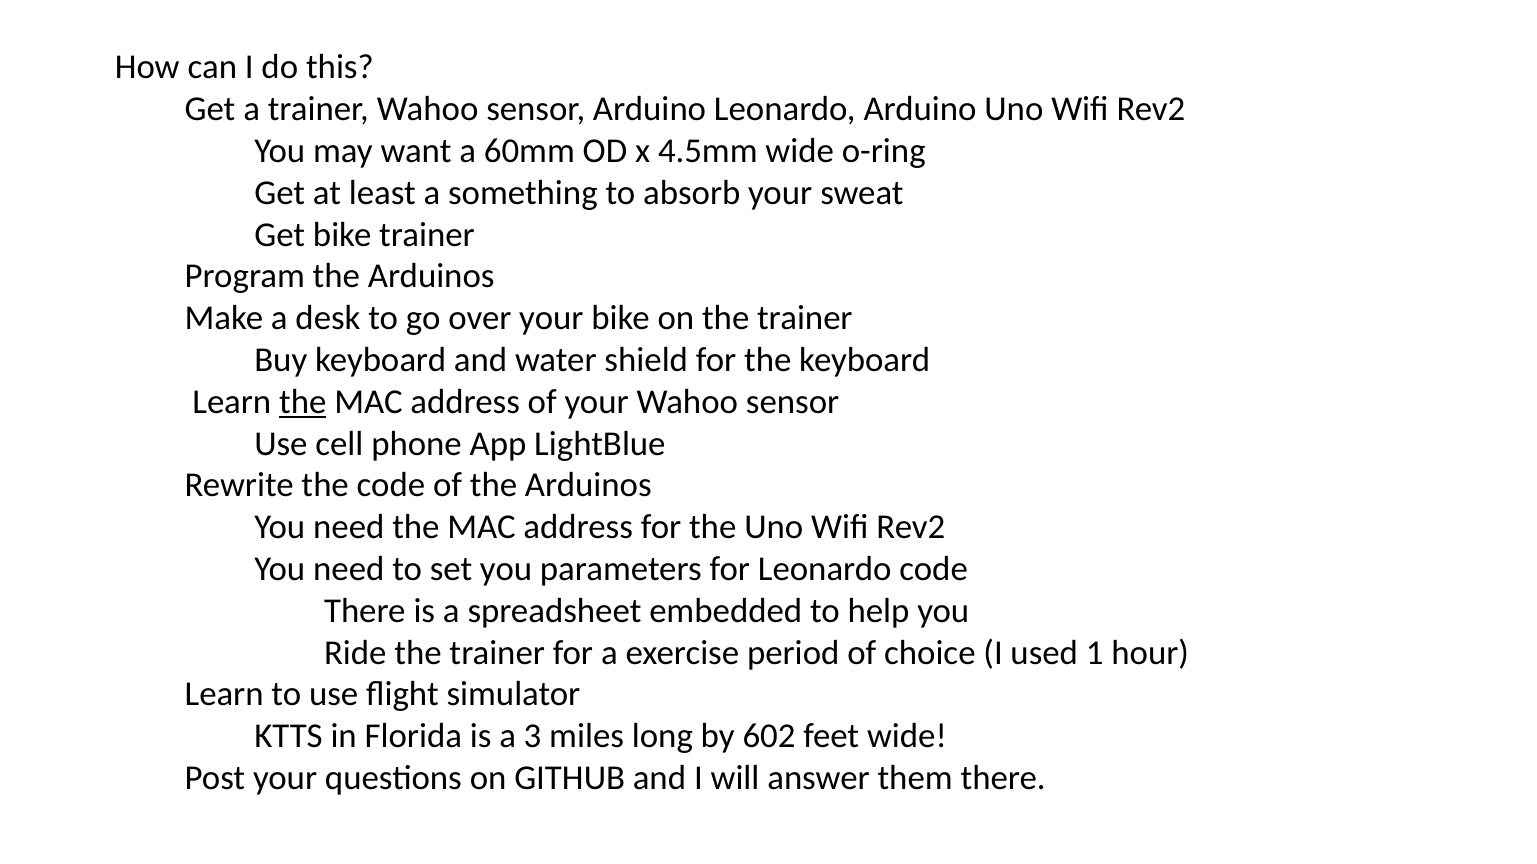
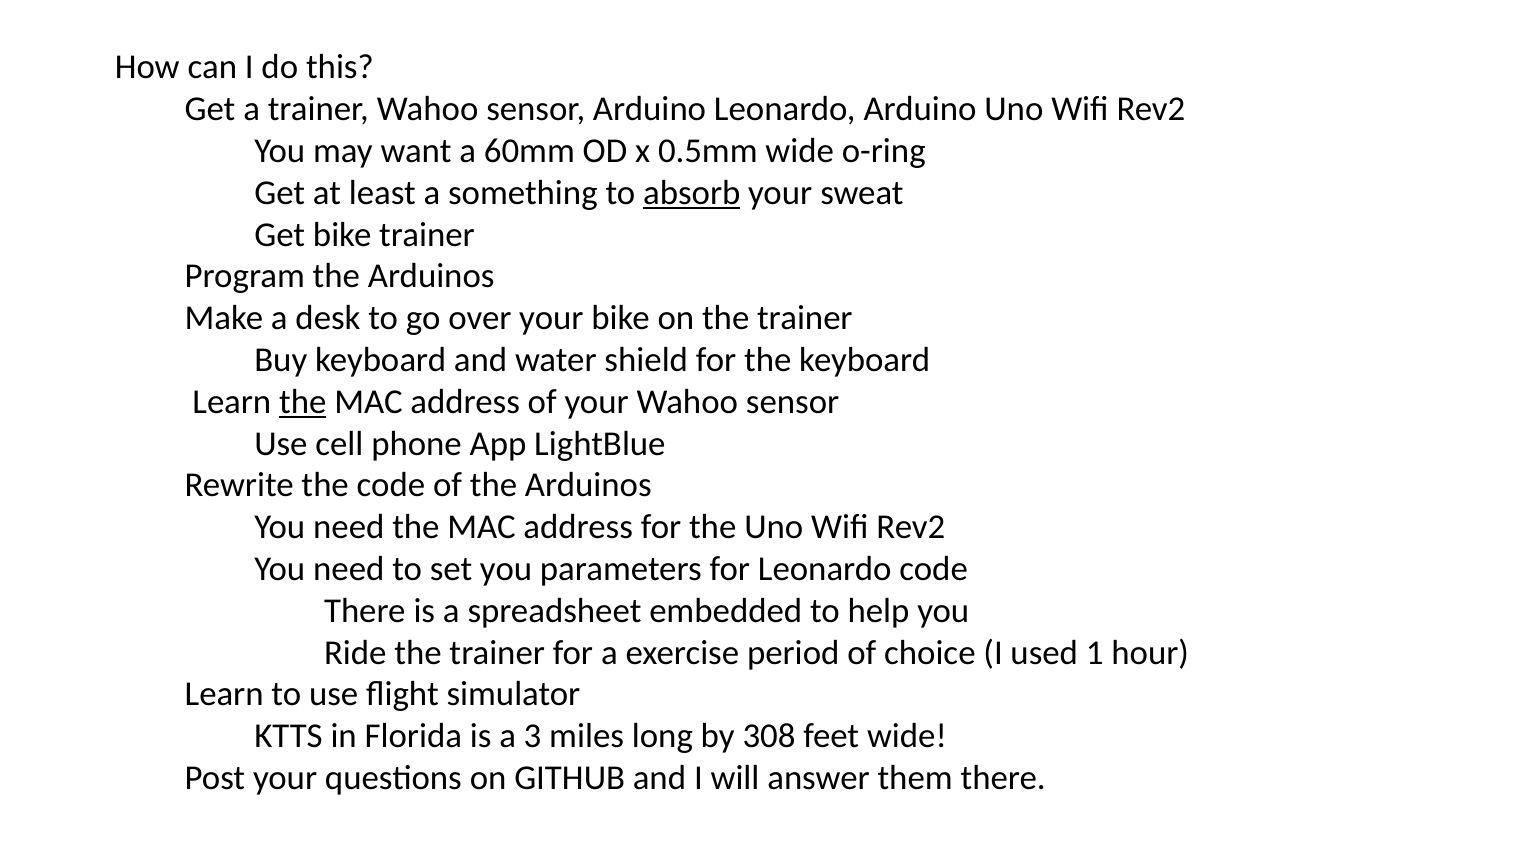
4.5mm: 4.5mm -> 0.5mm (708, 151)
absorb underline: none -> present (692, 193)
602: 602 -> 308 (769, 737)
